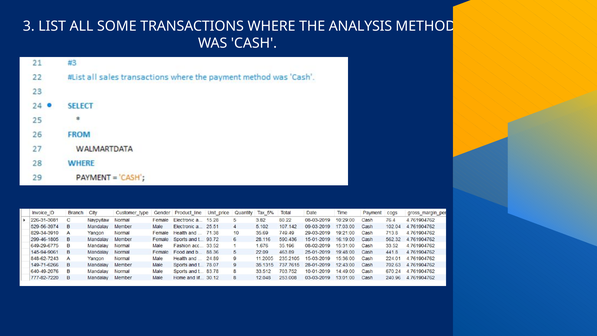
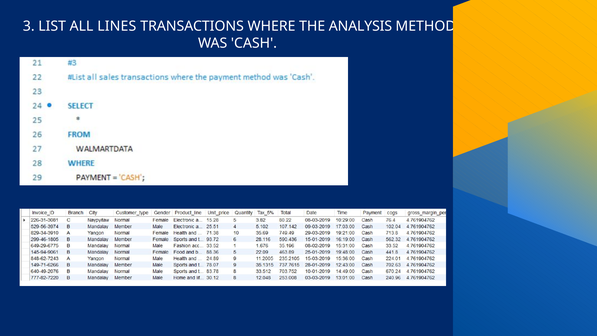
SOME: SOME -> LINES (117, 26)
